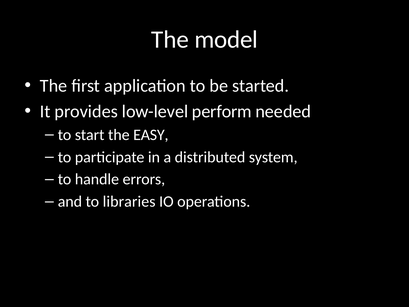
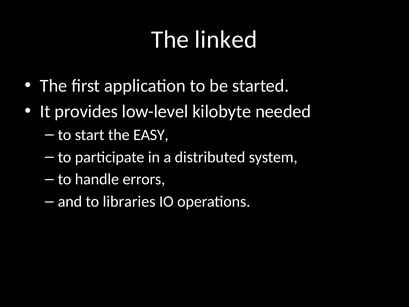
model: model -> linked (226, 40)
perform: perform -> kilobyte (222, 111)
